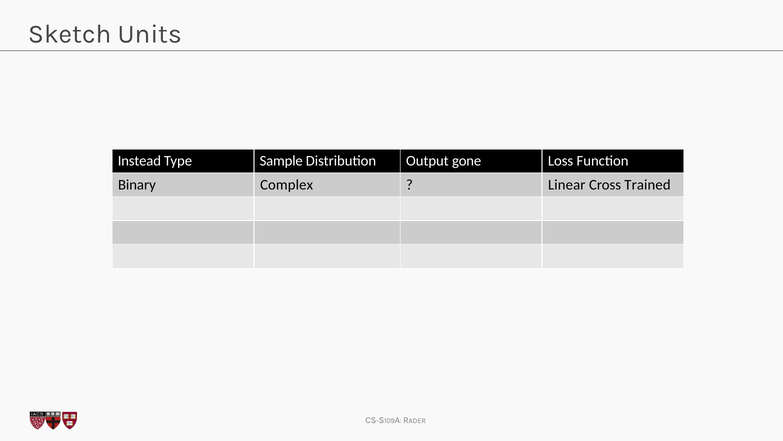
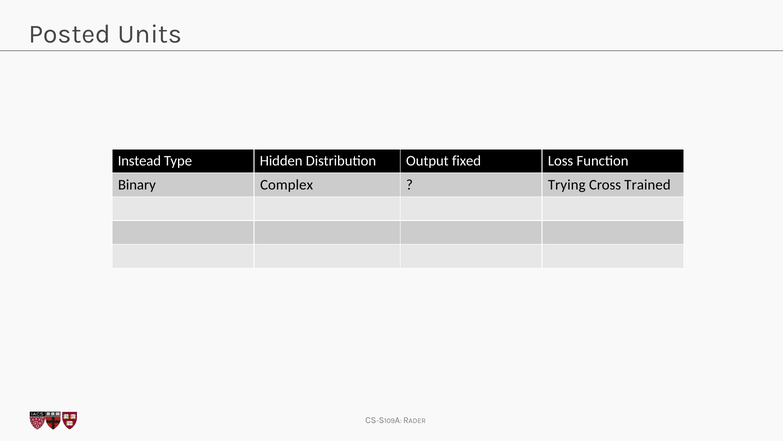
Sketch: Sketch -> Posted (70, 34)
Sample: Sample -> Hidden (281, 161)
gone: gone -> fixed (467, 161)
Linear: Linear -> Trying (567, 185)
